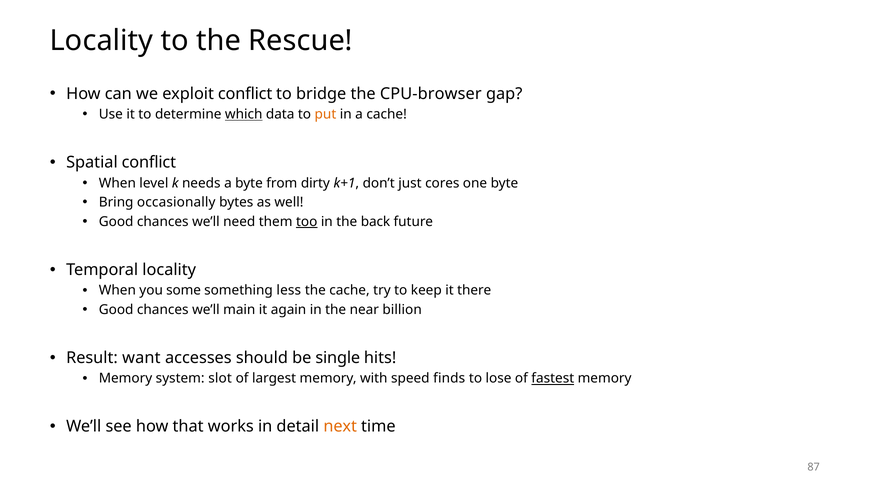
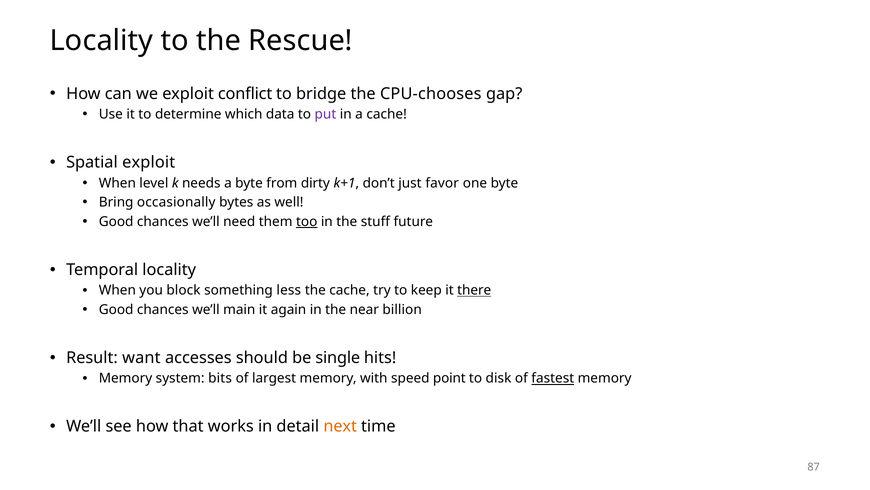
CPU-browser: CPU-browser -> CPU-chooses (431, 94)
which underline: present -> none (244, 114)
put colour: orange -> purple (325, 114)
Spatial conflict: conflict -> exploit (149, 162)
cores: cores -> favor (442, 183)
back: back -> stuff (375, 221)
some: some -> block (183, 290)
there underline: none -> present (474, 290)
slot: slot -> bits (220, 378)
finds: finds -> point (449, 378)
lose: lose -> disk (499, 378)
